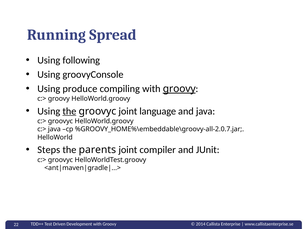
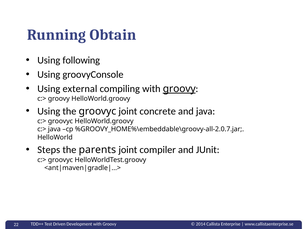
Spread: Spread -> Obtain (113, 35)
produce: produce -> external (80, 89)
the underline: present -> none (69, 111)
language: language -> concrete (158, 111)
